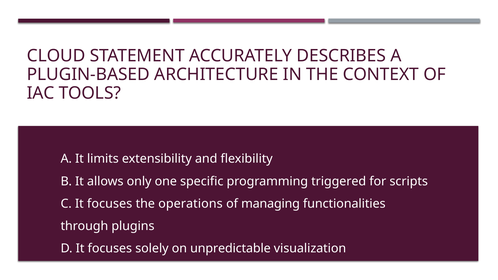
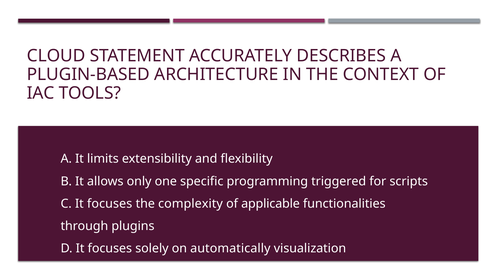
operations: operations -> complexity (190, 204)
managing: managing -> applicable (271, 204)
unpredictable: unpredictable -> automatically (230, 249)
